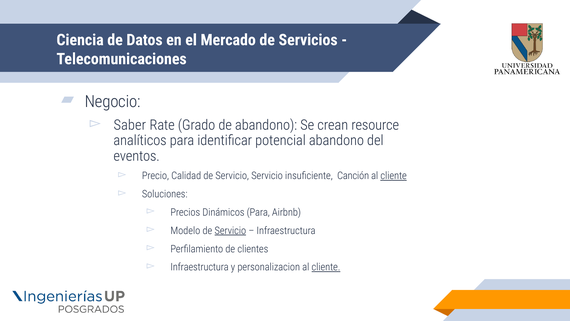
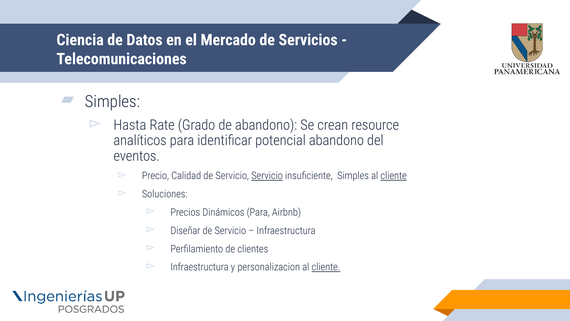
Negocio: Negocio -> Simples (113, 102)
Saber: Saber -> Hasta (130, 125)
Servicio underline: none -> present (267, 176)
insuficiente Canción: Canción -> Simples (353, 176)
Modelo: Modelo -> Diseñar (185, 230)
Servicio underline: present -> none (230, 230)
